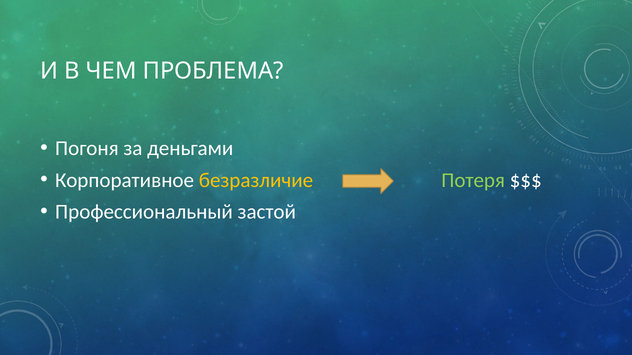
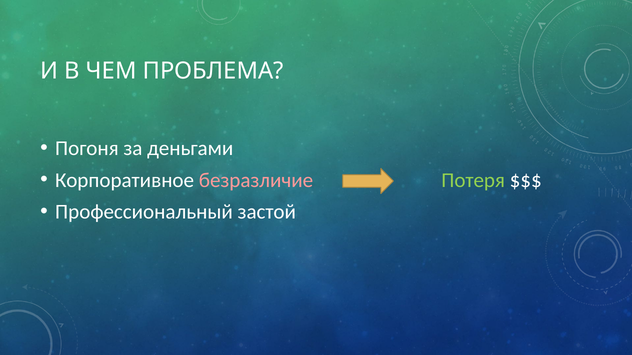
безразличие colour: yellow -> pink (256, 180)
